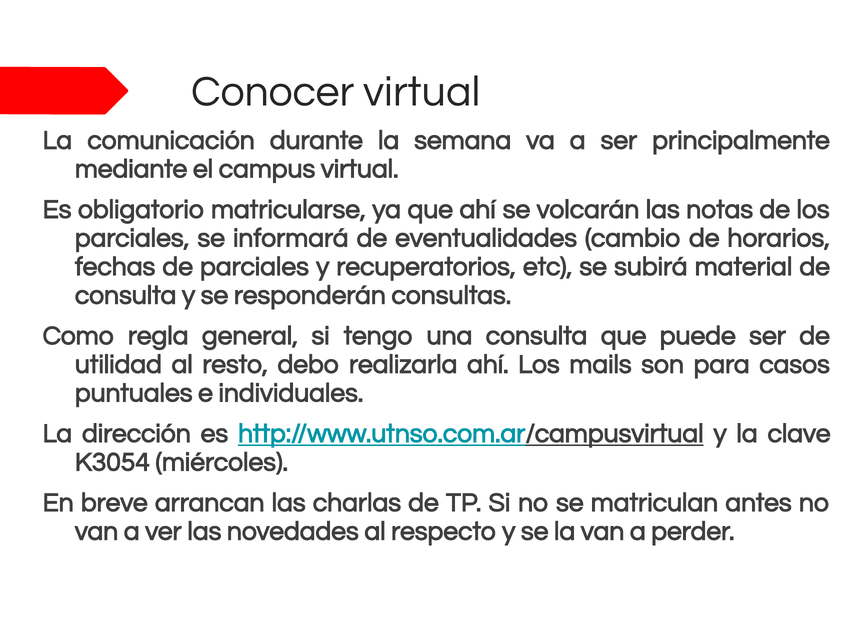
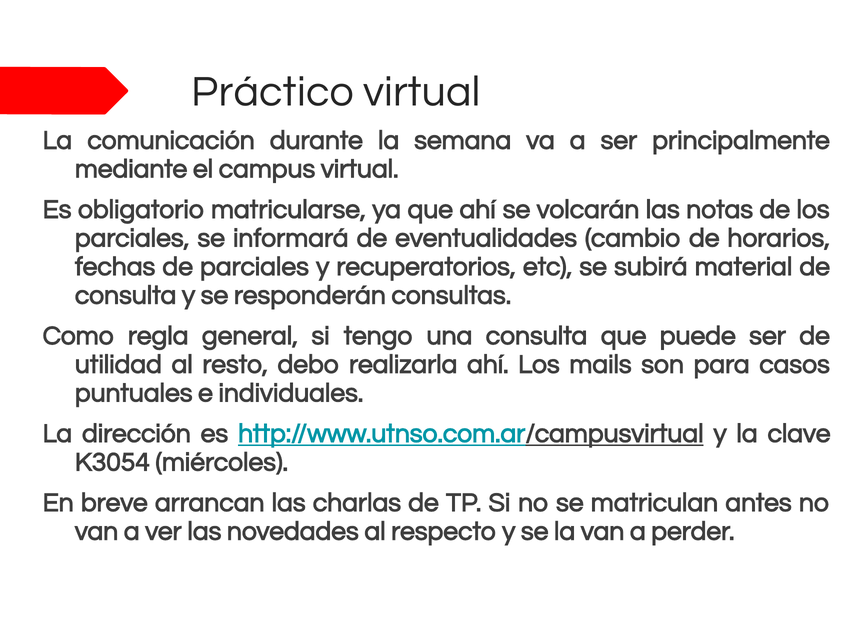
Conocer: Conocer -> Práctico (273, 92)
